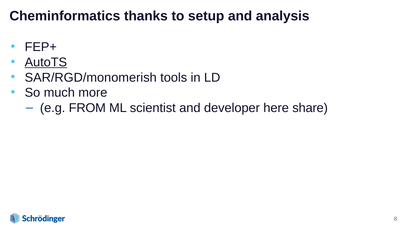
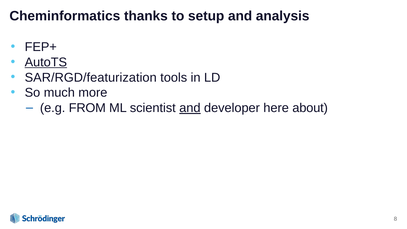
SAR/RGD/monomerish: SAR/RGD/monomerish -> SAR/RGD/featurization (91, 77)
and underline: none -> present (190, 108)
share: share -> about (310, 108)
